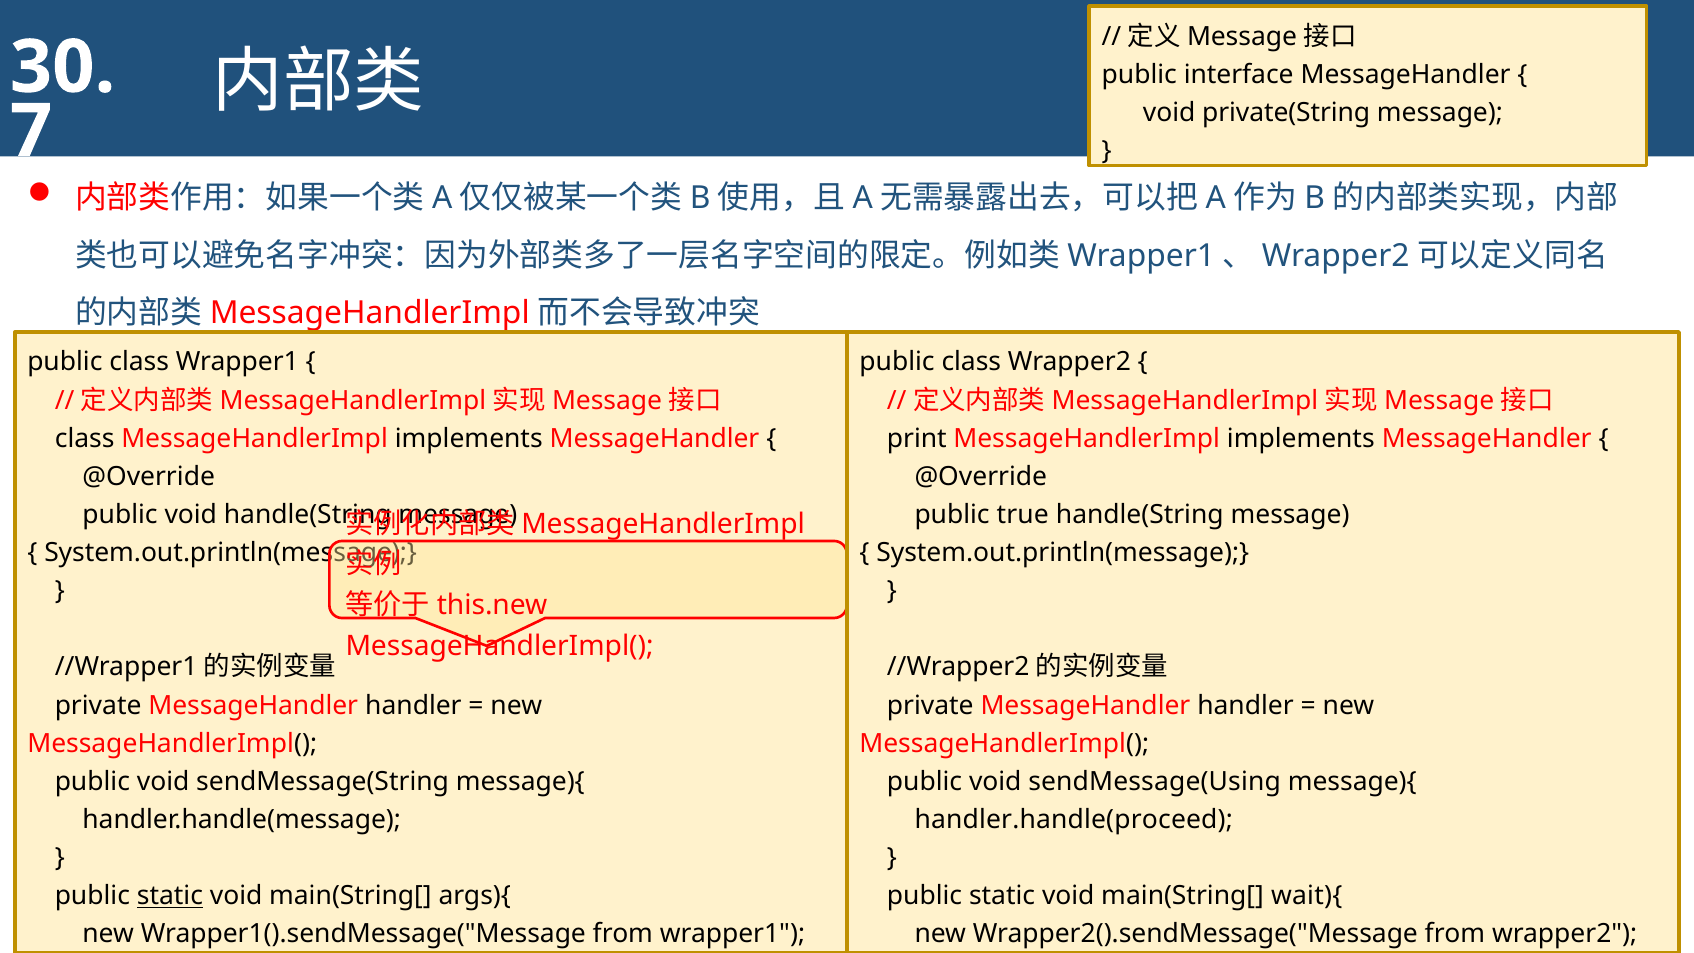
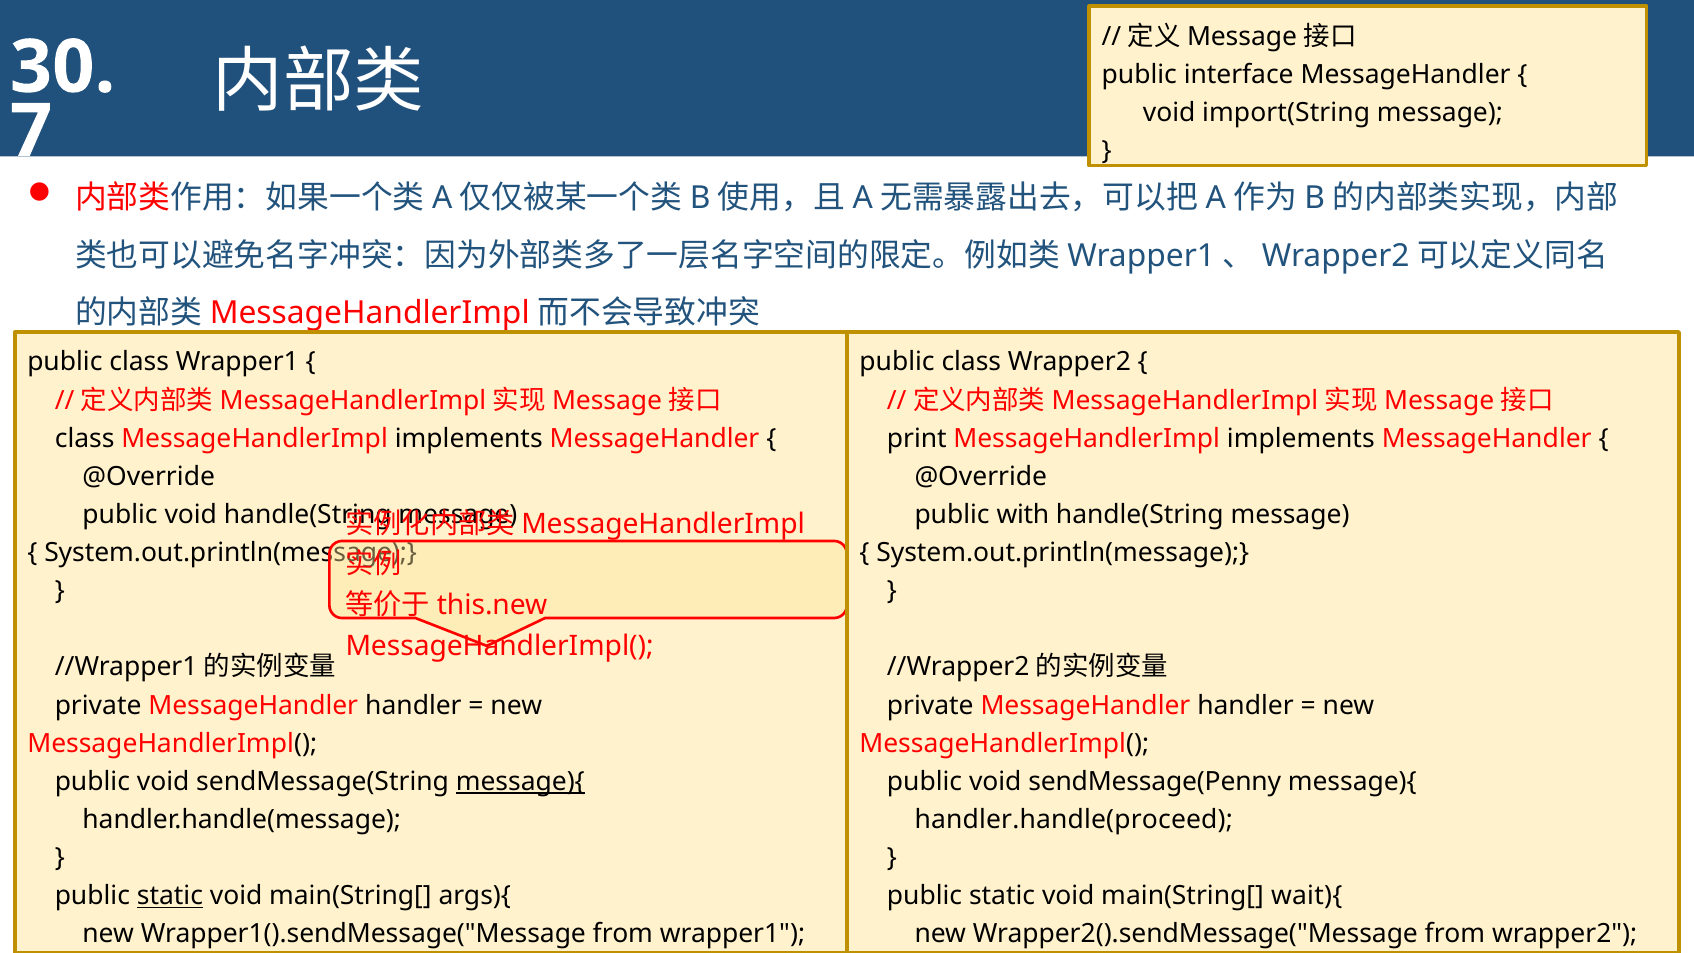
private(String: private(String -> import(String (1286, 113)
true: true -> with (1023, 515)
message){ underline: none -> present (520, 781)
sendMessage(Using: sendMessage(Using -> sendMessage(Penny (1155, 781)
